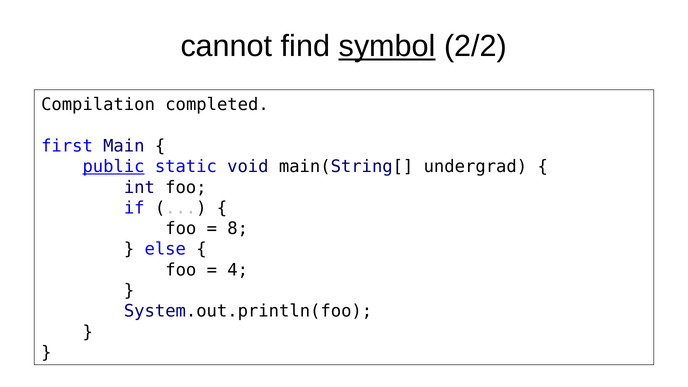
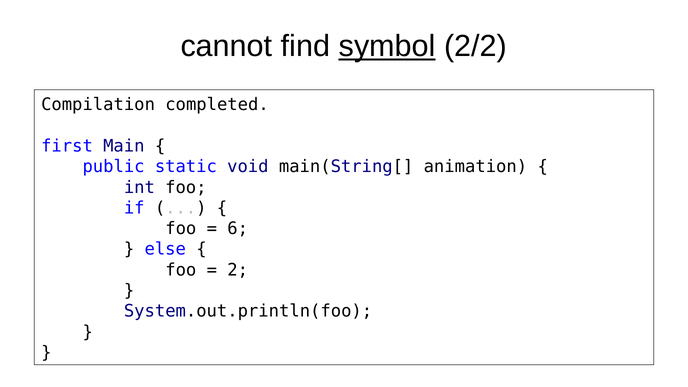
public underline: present -> none (114, 167)
undergrad: undergrad -> animation (475, 167)
8: 8 -> 6 (238, 229)
4: 4 -> 2 (238, 270)
